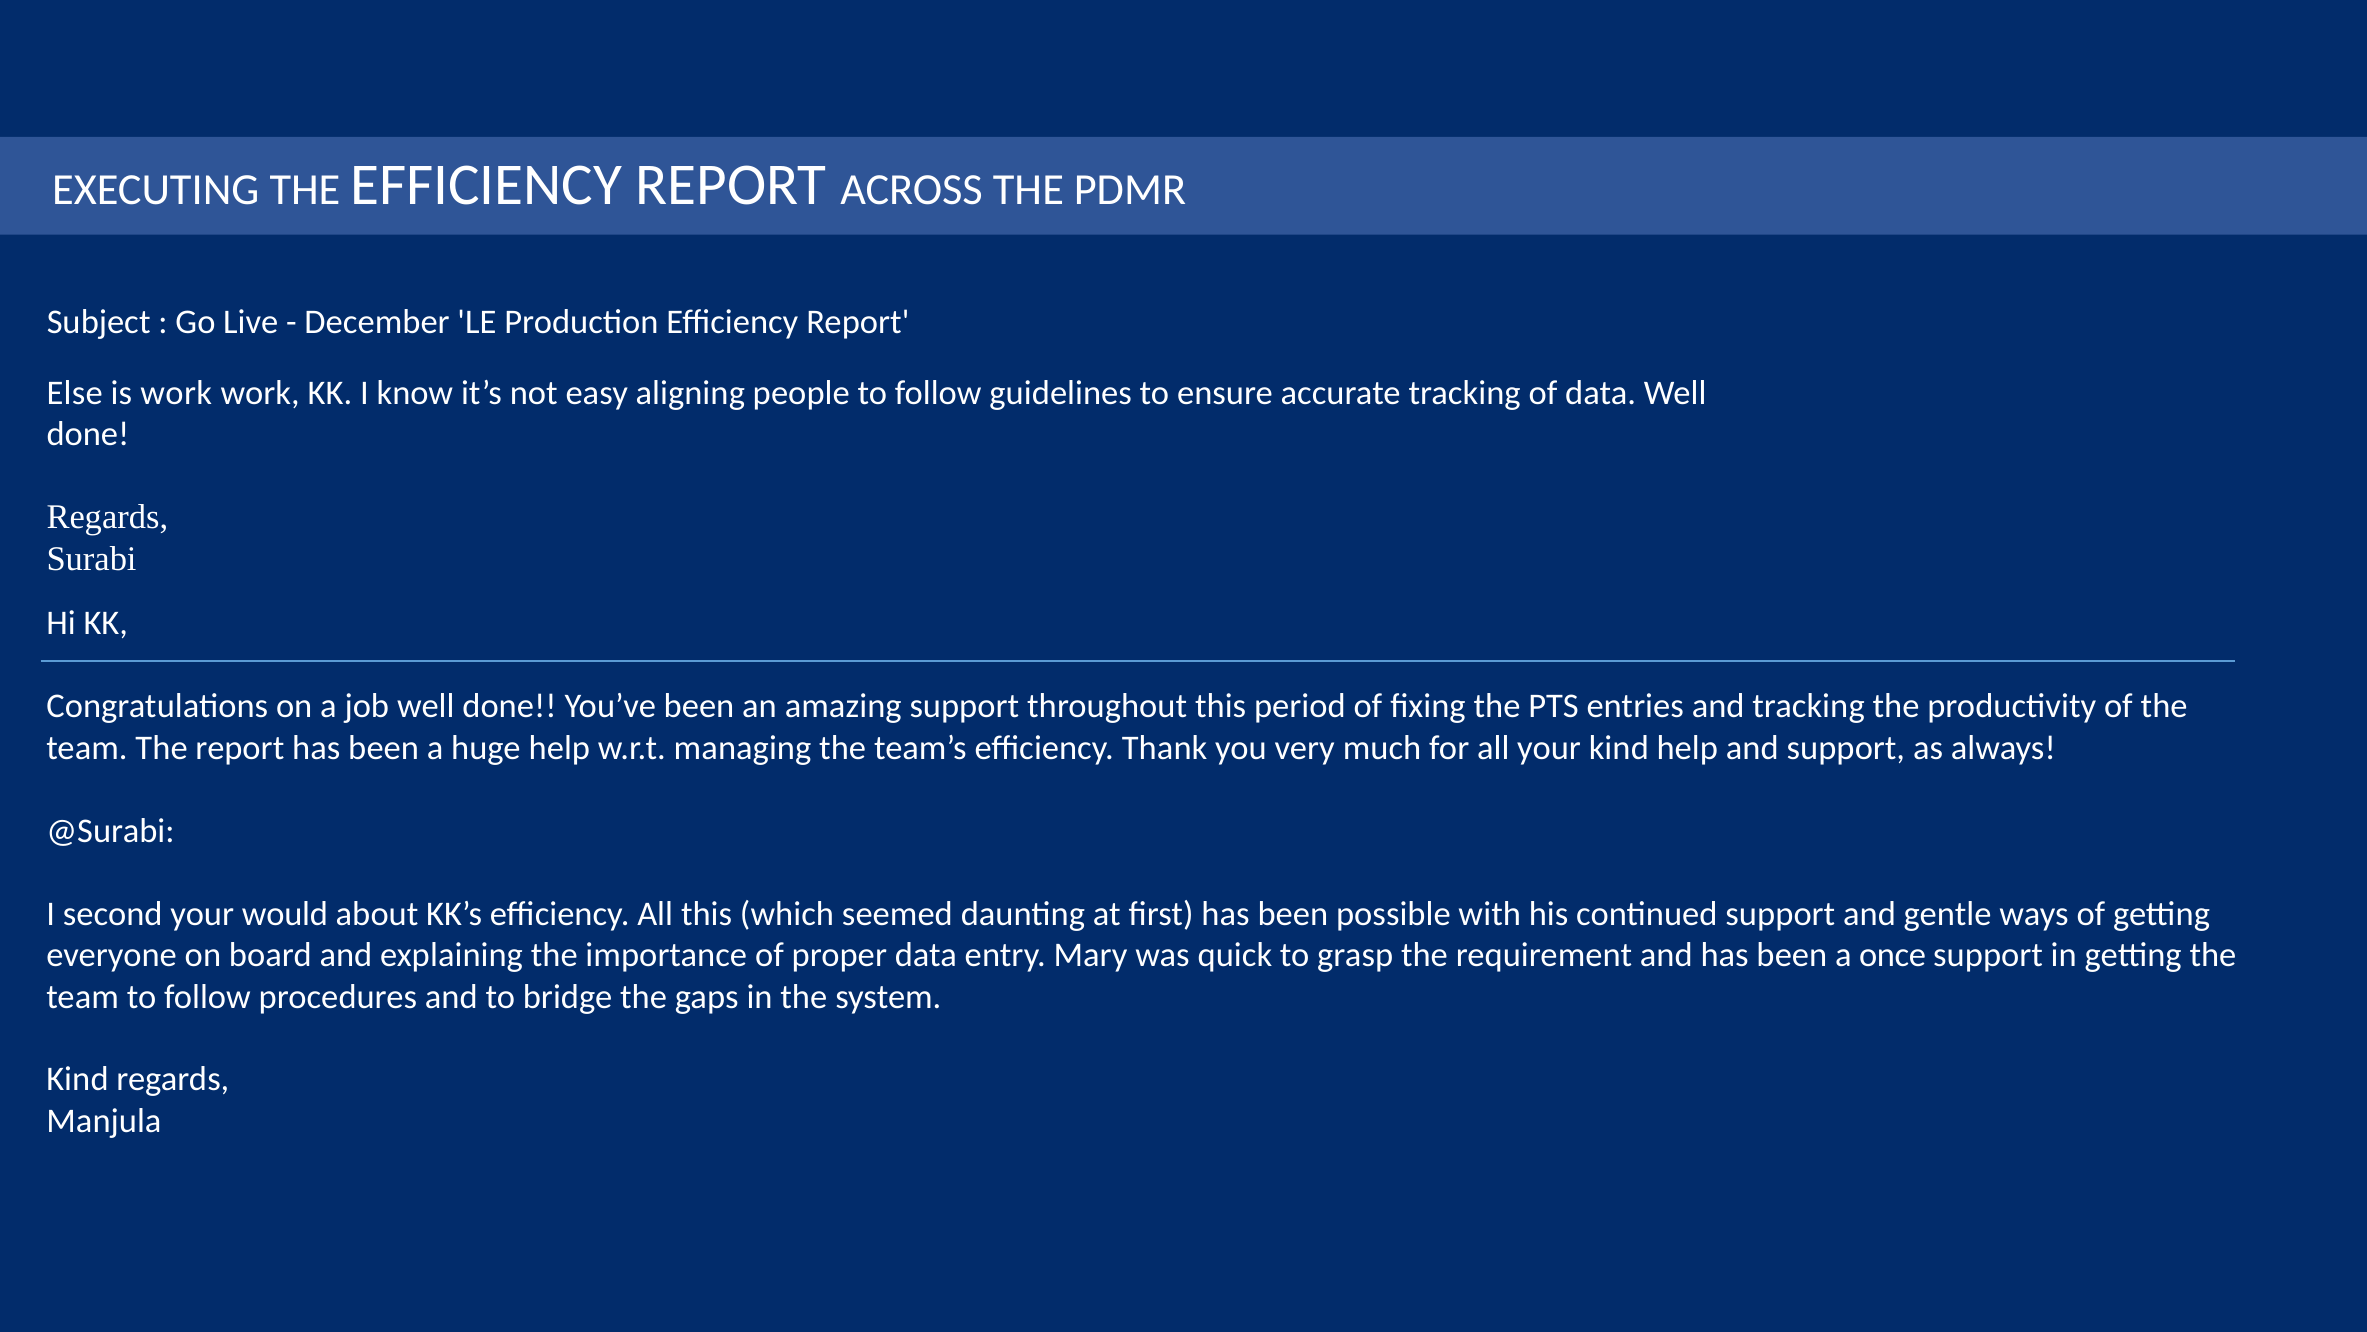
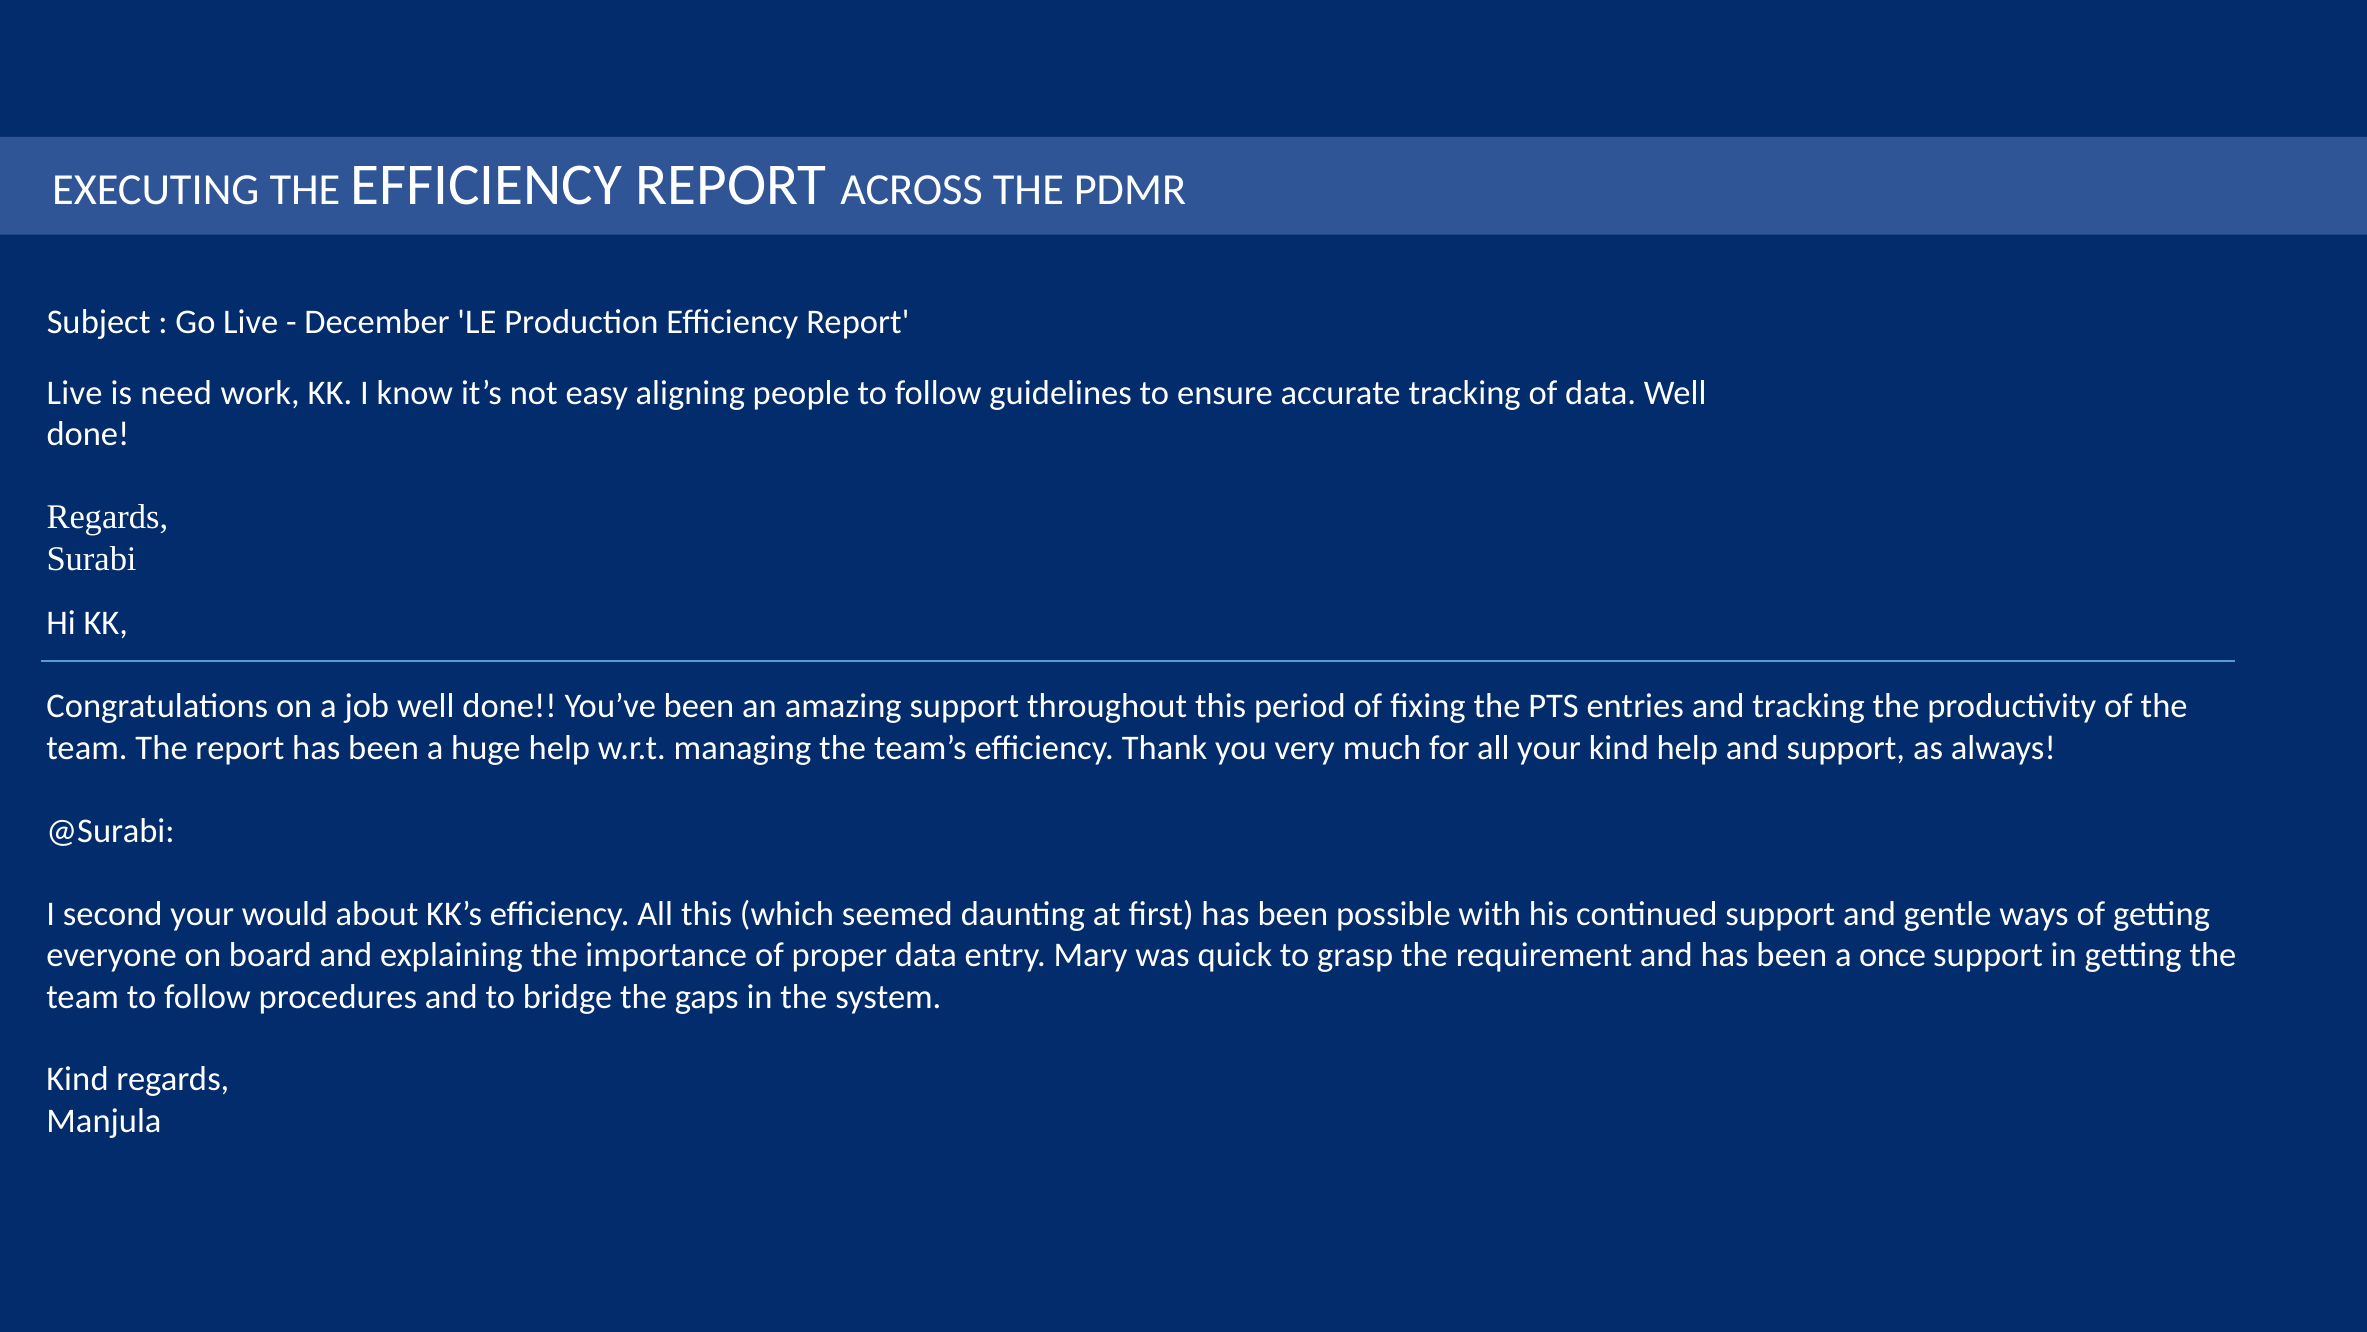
Else: Else -> Live (75, 393)
is work: work -> need (176, 393)
